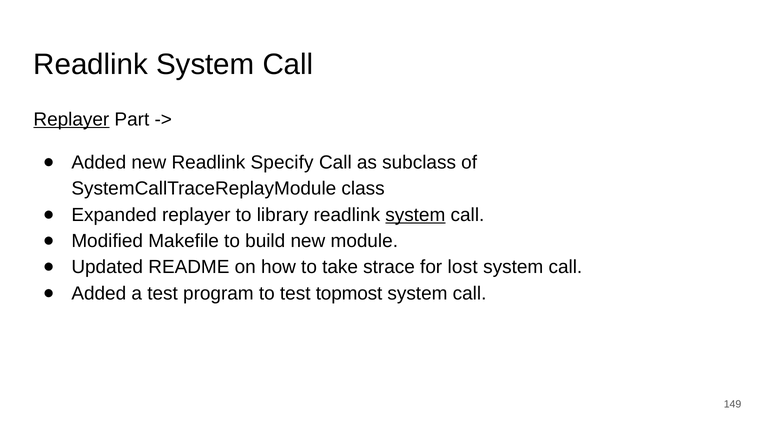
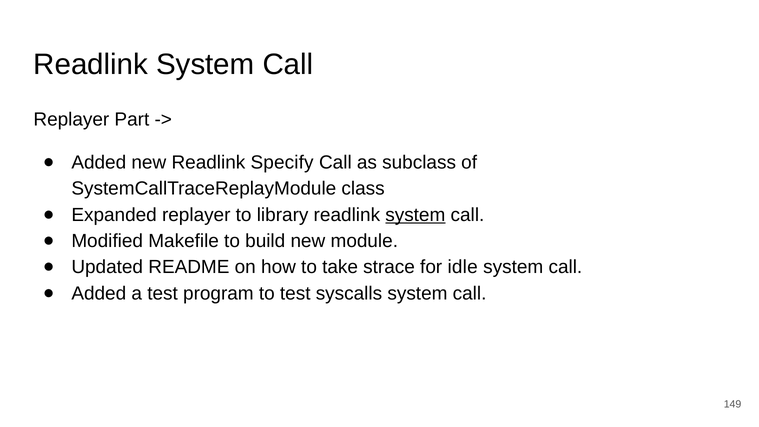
Replayer underline: present -> none (71, 119)
lost: lost -> idle (463, 267)
topmost: topmost -> syscalls (349, 293)
